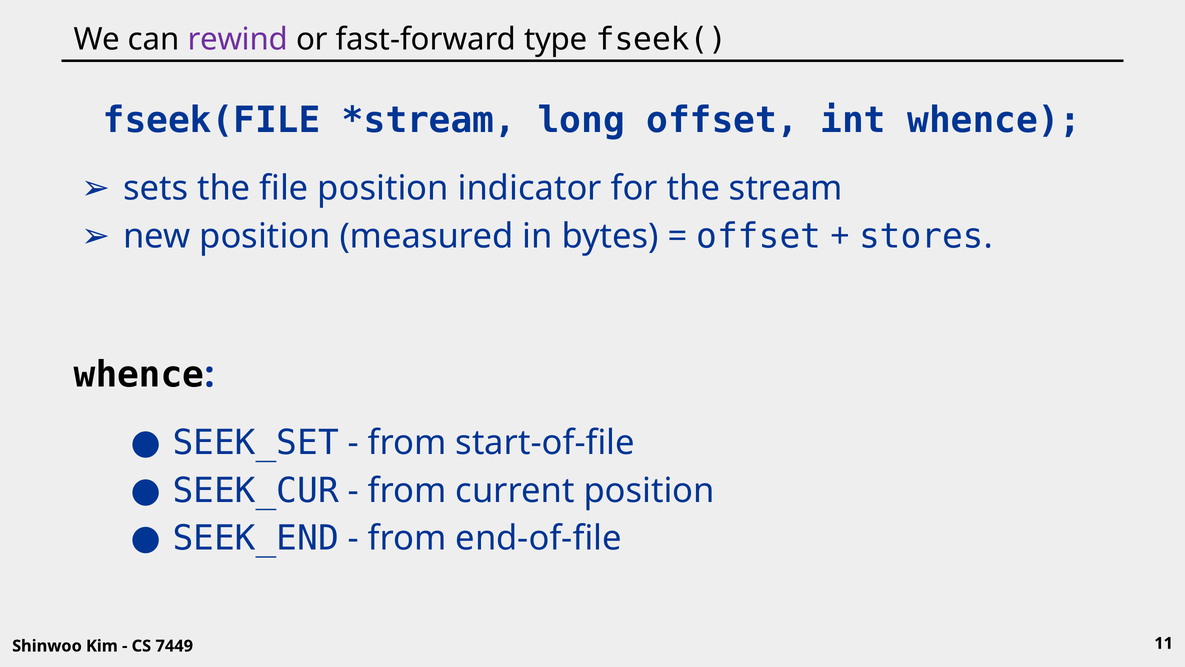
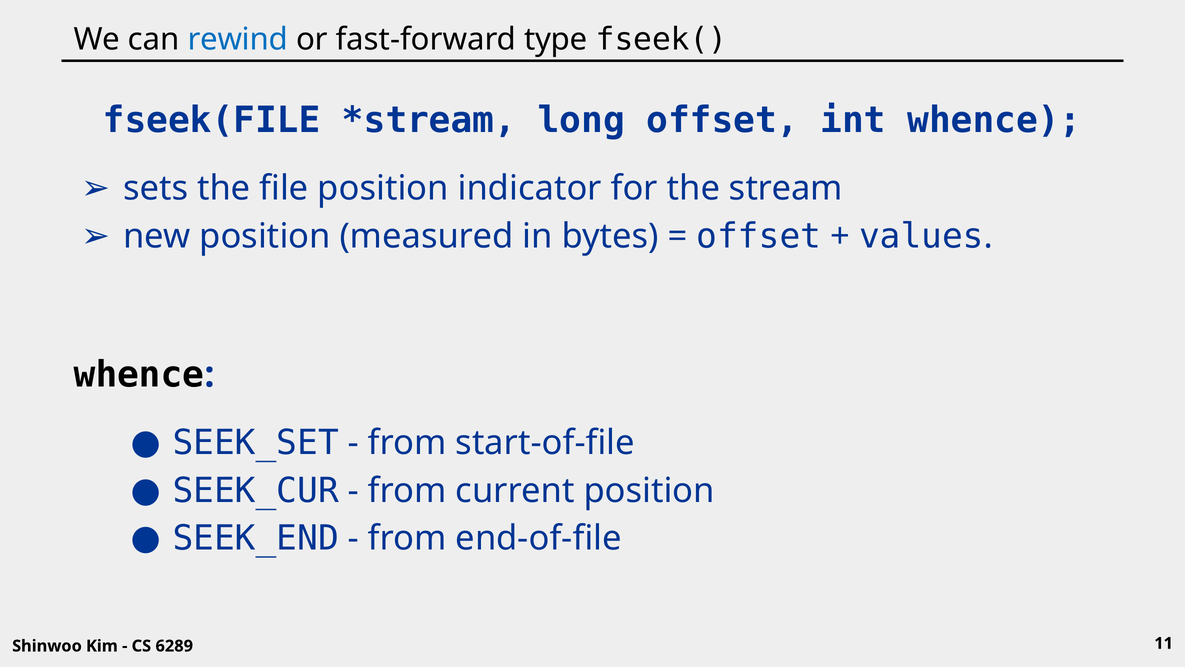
rewind colour: purple -> blue (238, 40)
stores: stores -> values (921, 236)
7449: 7449 -> 6289 (174, 646)
